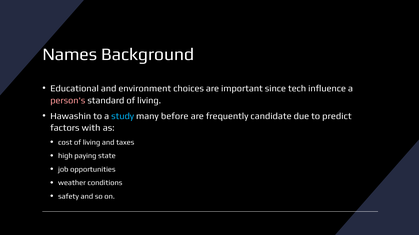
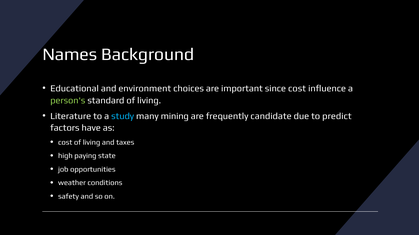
since tech: tech -> cost (297, 89)
person's colour: pink -> light green (68, 101)
Hawashin: Hawashin -> Literature (71, 116)
before: before -> mining (175, 116)
with: with -> have (91, 128)
